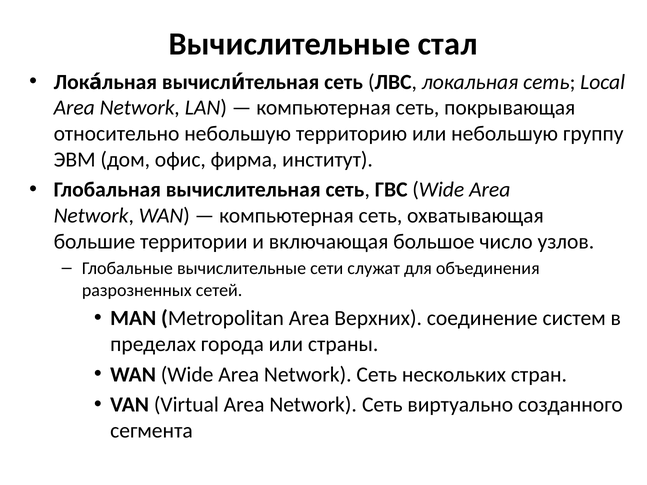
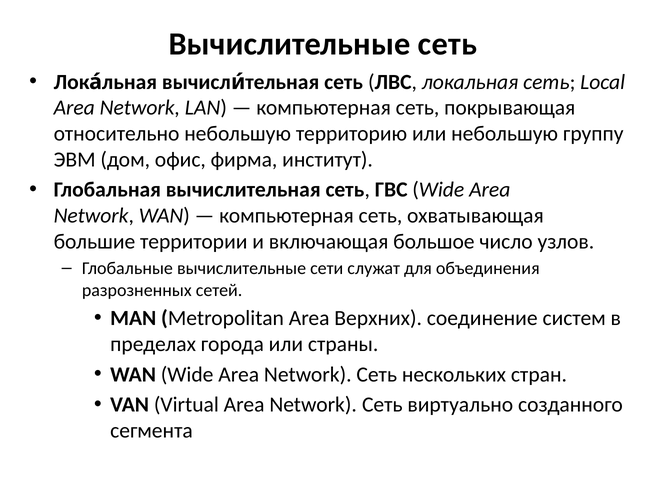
Вычислительные стал: стал -> сеть (448, 44)
